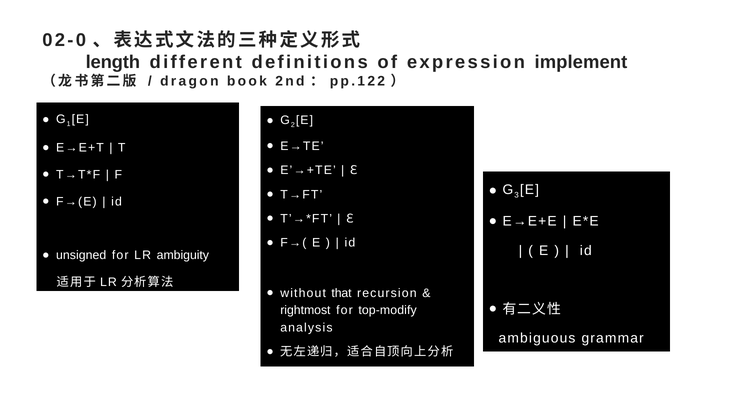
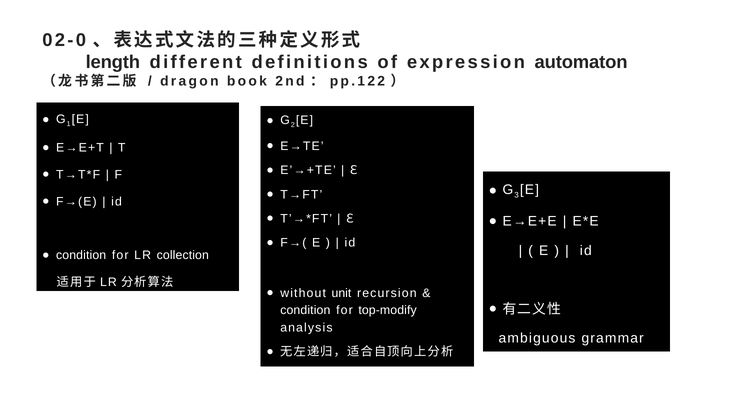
implement: implement -> automaton (581, 62)
unsigned: unsigned -> condition (81, 255)
ambiguity: ambiguity -> collection (183, 255)
that: that -> unit (341, 293)
rightmost: rightmost -> condition (305, 310)
